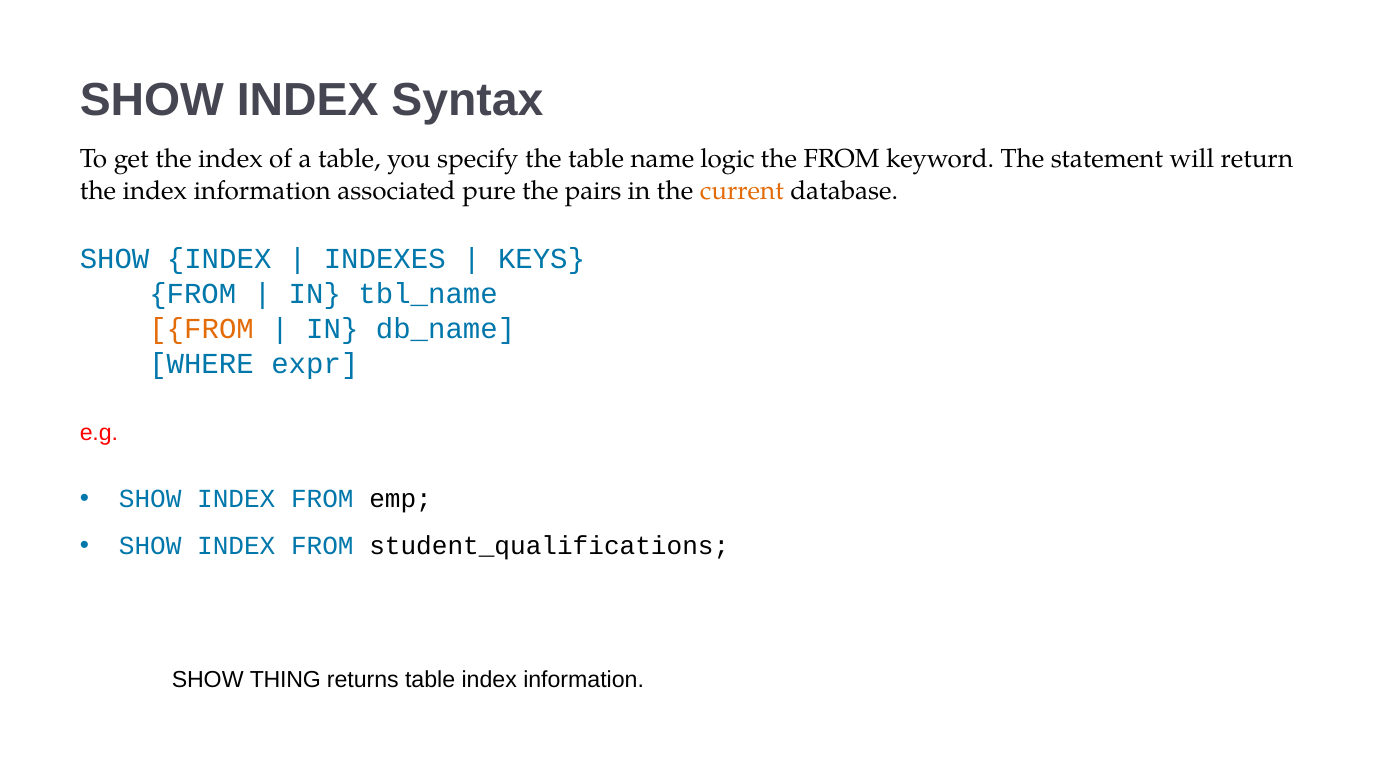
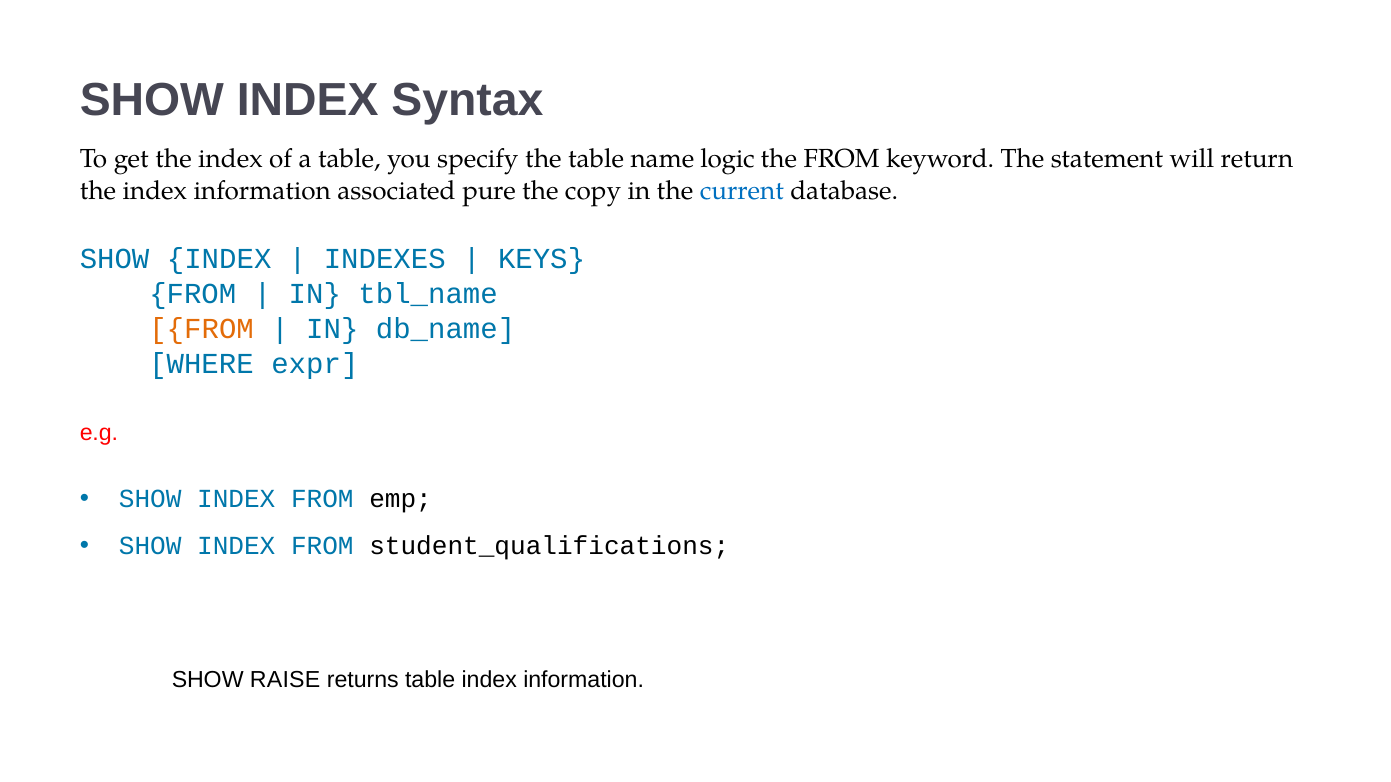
pairs: pairs -> copy (593, 191)
current colour: orange -> blue (742, 191)
THING: THING -> RAISE (285, 680)
